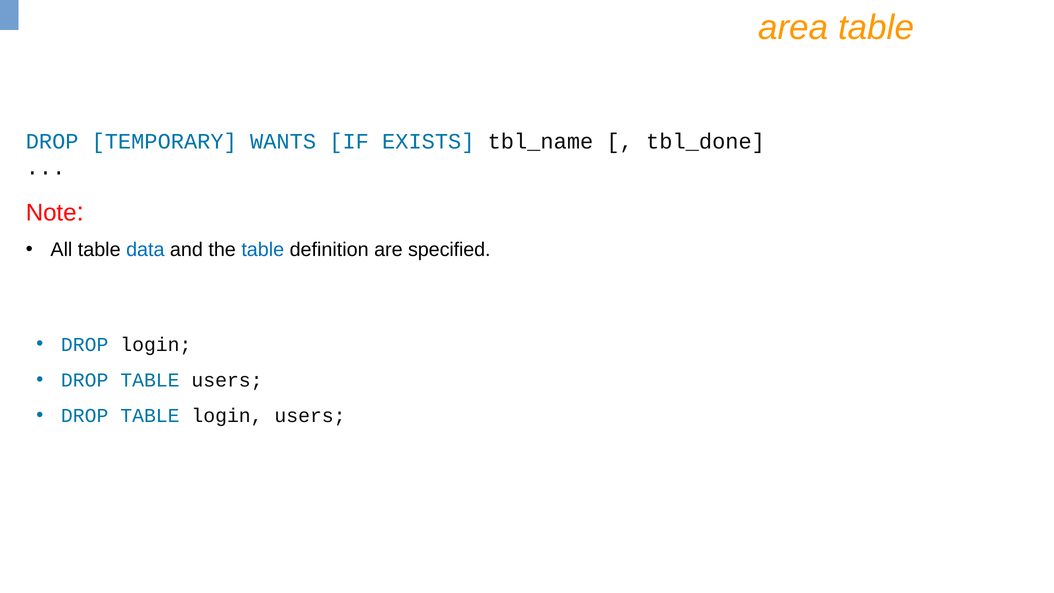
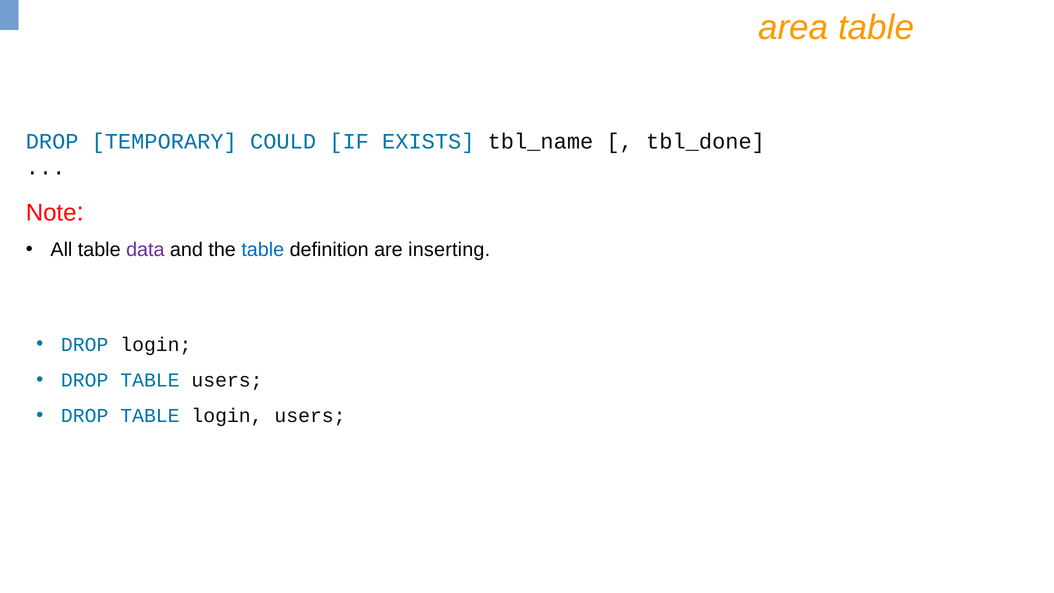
WANTS: WANTS -> COULD (283, 141)
data colour: blue -> purple (145, 250)
specified: specified -> inserting (449, 250)
